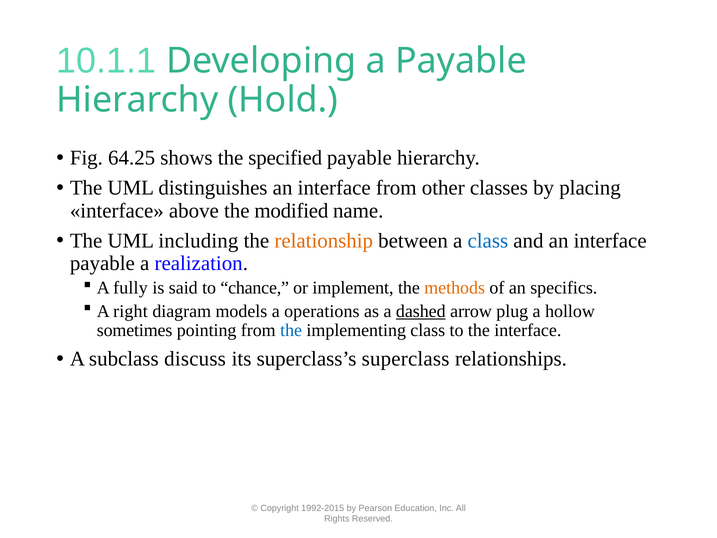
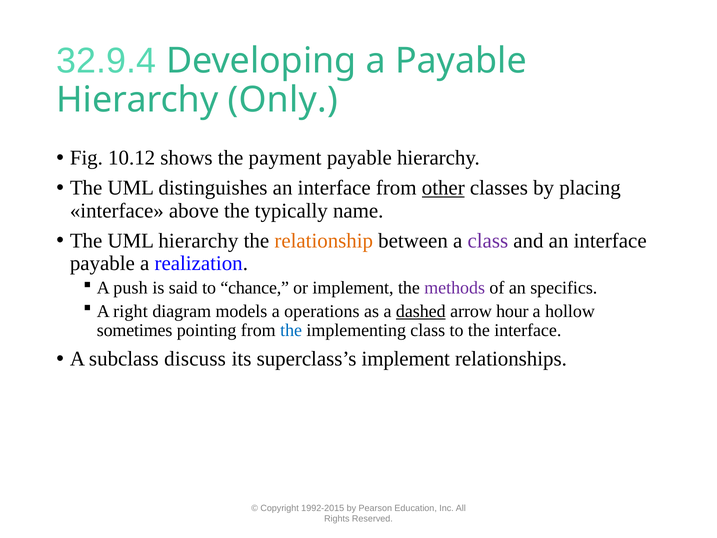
10.1.1: 10.1.1 -> 32.9.4 (106, 61)
Hold: Hold -> Only (283, 100)
64.25: 64.25 -> 10.12 (132, 158)
specified: specified -> payment (285, 158)
other underline: none -> present (443, 188)
modified: modified -> typically (291, 211)
UML including: including -> hierarchy (198, 241)
class colour: blue -> purple (488, 241)
fully: fully -> push (130, 288)
methods colour: orange -> purple (455, 288)
plug: plug -> hour (512, 311)
superclass’s superclass: superclass -> implement (406, 359)
